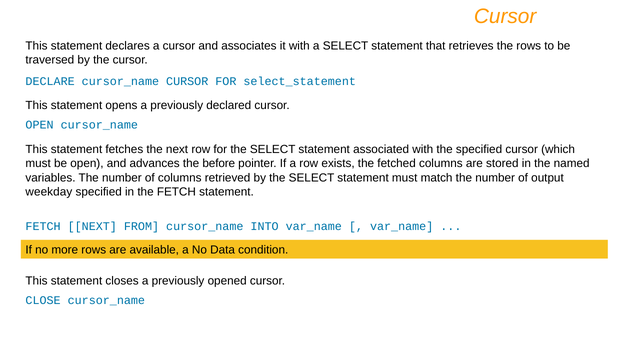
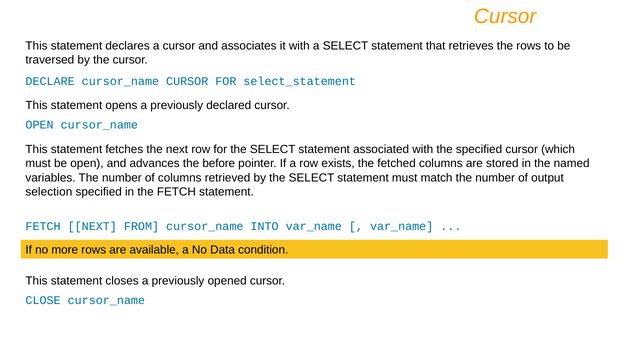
weekday: weekday -> selection (49, 192)
